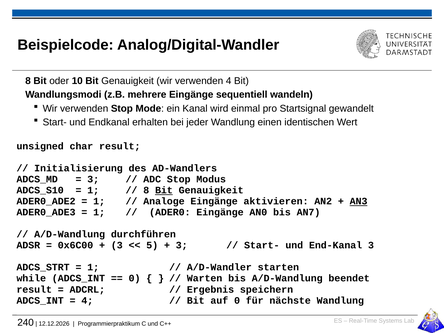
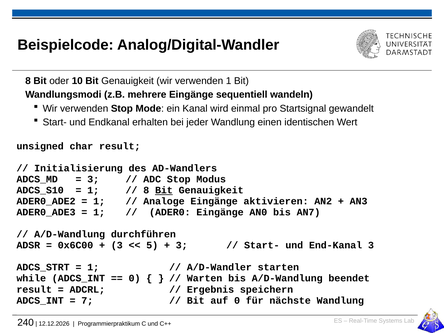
verwenden 4: 4 -> 1 (229, 81)
AN3 underline: present -> none (359, 201)
4: 4 -> 7 (87, 300)
